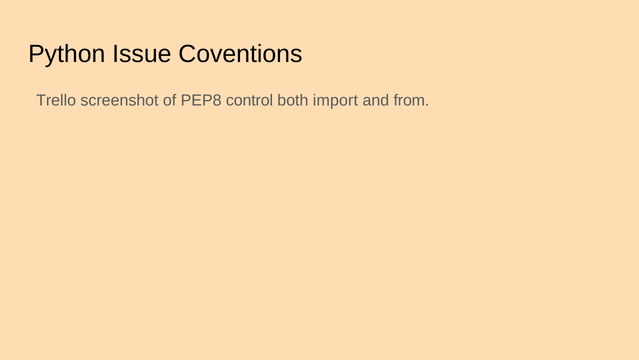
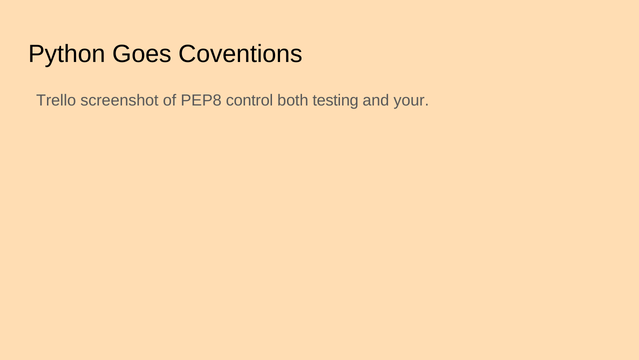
Issue: Issue -> Goes (142, 54)
import: import -> testing (336, 100)
from: from -> your (411, 100)
